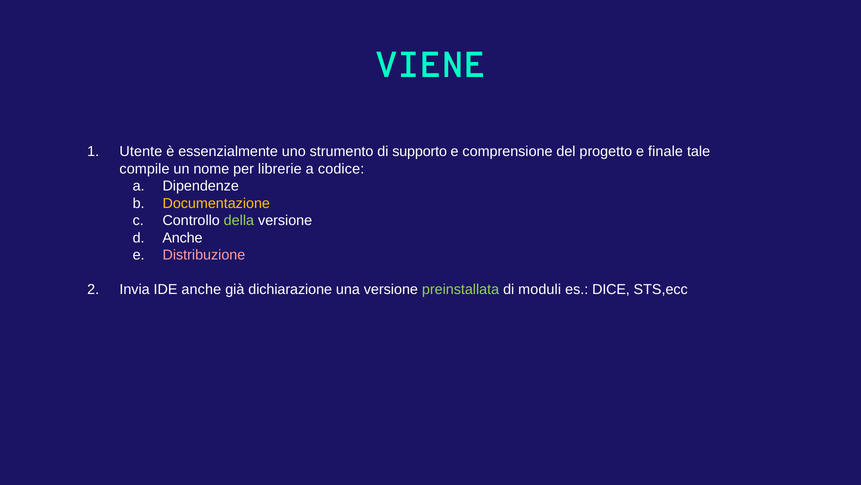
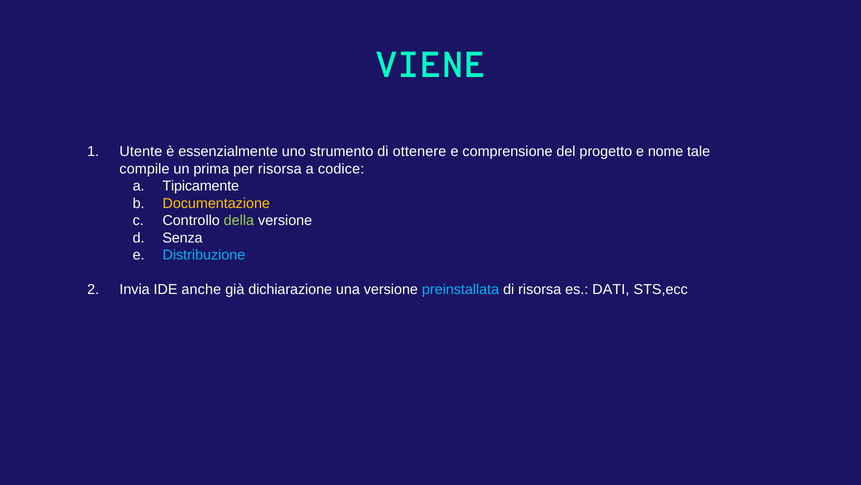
supporto: supporto -> ottenere (420, 151)
finale: finale -> nome (666, 151)
nome: nome -> prima (211, 169)
per librerie: librerie -> risorsa (280, 169)
Dipendenze: Dipendenze -> Tipicamente (201, 186)
Anche: Anche -> Senza (182, 238)
Distribuzione colour: pink -> light blue (204, 255)
preinstallata colour: light green -> light blue (461, 289)
di moduli: moduli -> risorsa (540, 289)
DICE: DICE -> DATI (611, 289)
